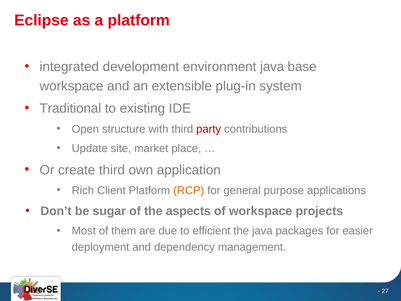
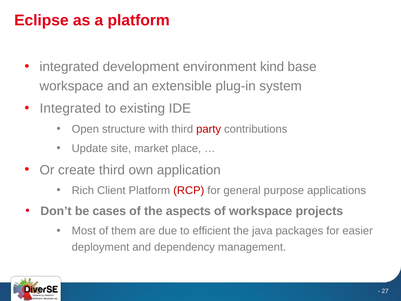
environment java: java -> kind (272, 67)
Traditional: Traditional -> Integrated (70, 108)
RCP colour: orange -> red (189, 190)
sugar: sugar -> cases (109, 211)
